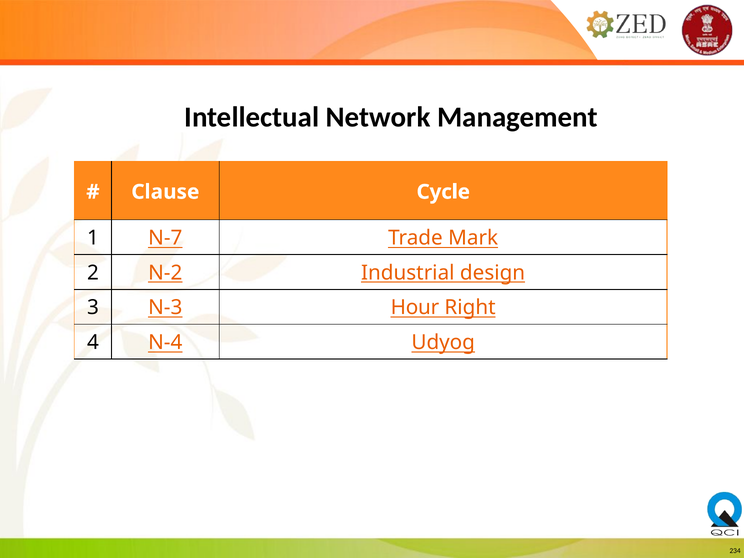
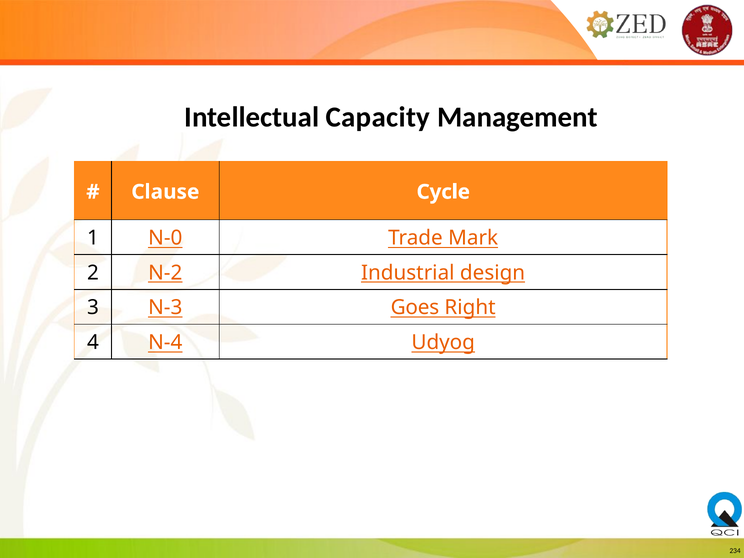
Network: Network -> Capacity (378, 117)
N-7: N-7 -> N-0 (165, 238)
Hour: Hour -> Goes (415, 308)
